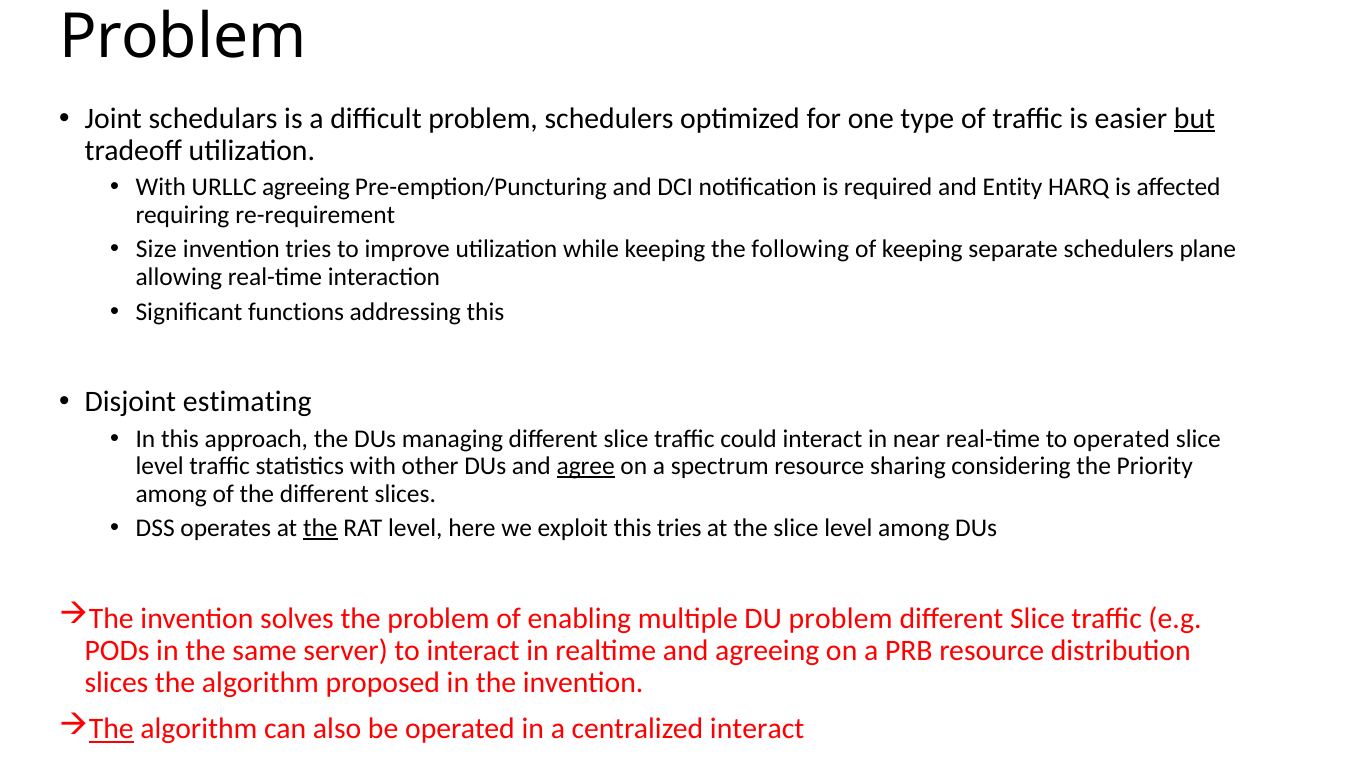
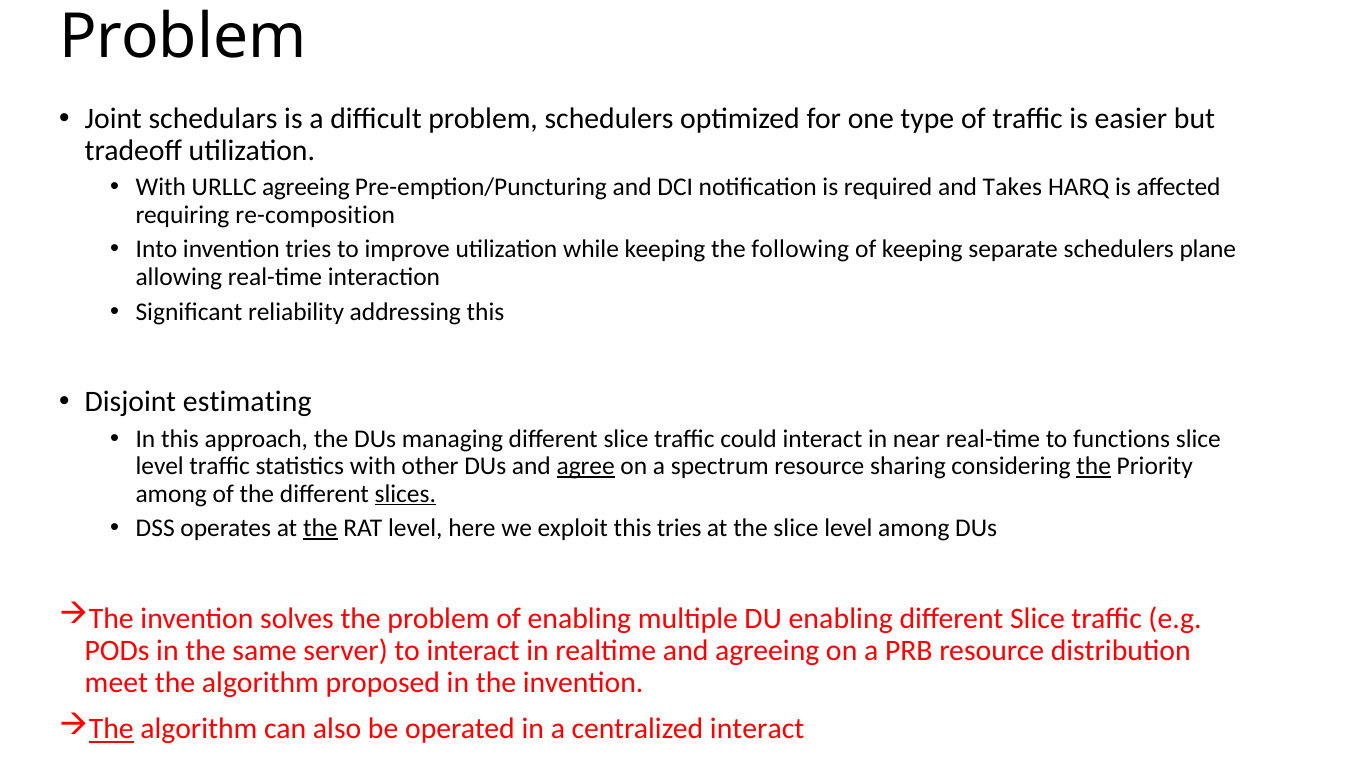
but underline: present -> none (1194, 119)
Entity: Entity -> Takes (1012, 188)
re-requirement: re-requirement -> re-composition (315, 215)
Size: Size -> Into (156, 250)
functions: functions -> reliability (296, 312)
to operated: operated -> functions (1122, 439)
the underline: none -> present (1094, 466)
slices underline: none -> present (405, 494)
DU problem: problem -> enabling (841, 619)
slices: slices -> meet (116, 683)
